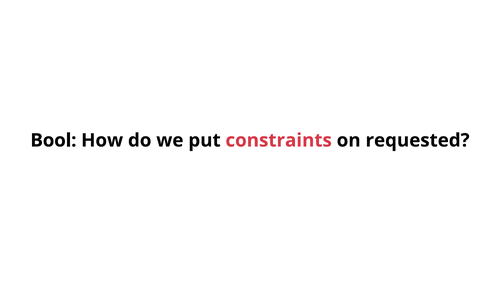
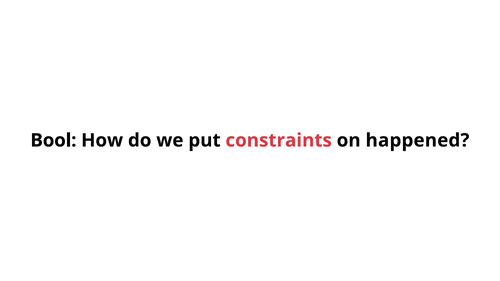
requested: requested -> happened (417, 141)
